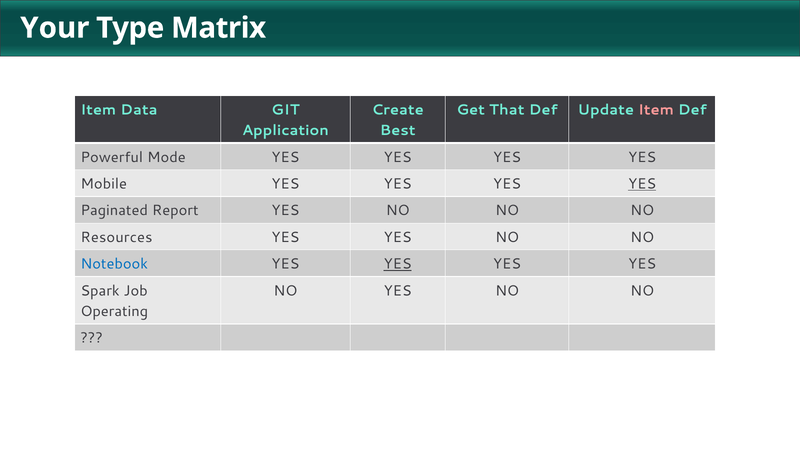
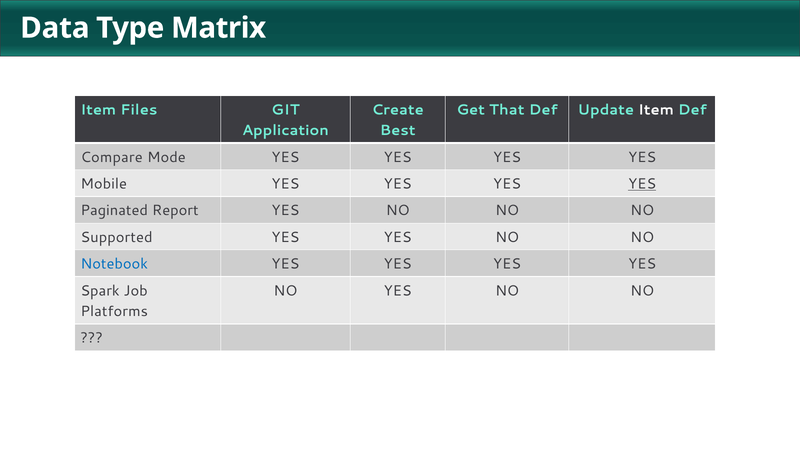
Your: Your -> Data (55, 28)
Data: Data -> Files (139, 110)
Item colour: pink -> white (656, 110)
Powerful: Powerful -> Compare (112, 157)
Resources: Resources -> Supported (116, 237)
YES underline: present -> none (398, 264)
Operating: Operating -> Platforms (114, 311)
